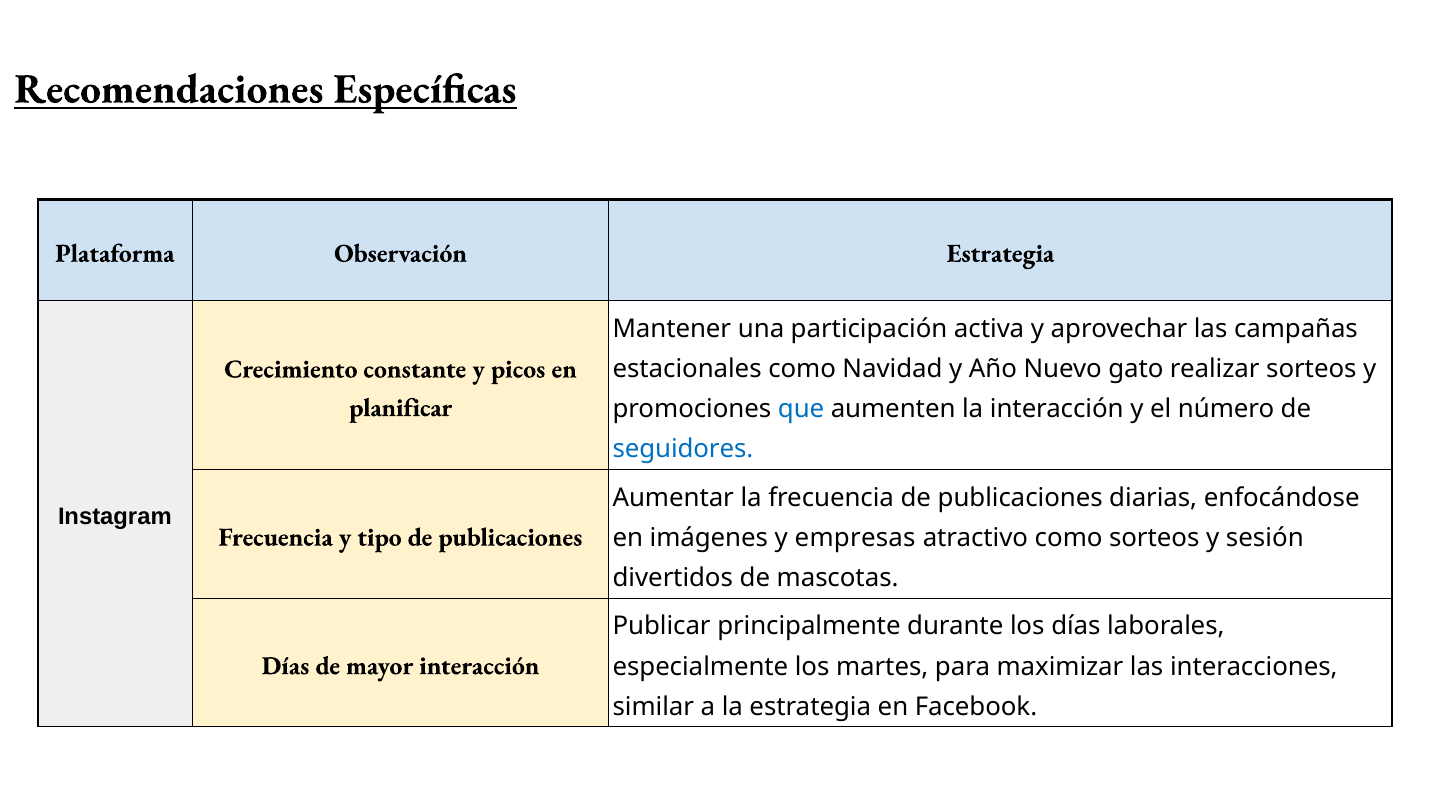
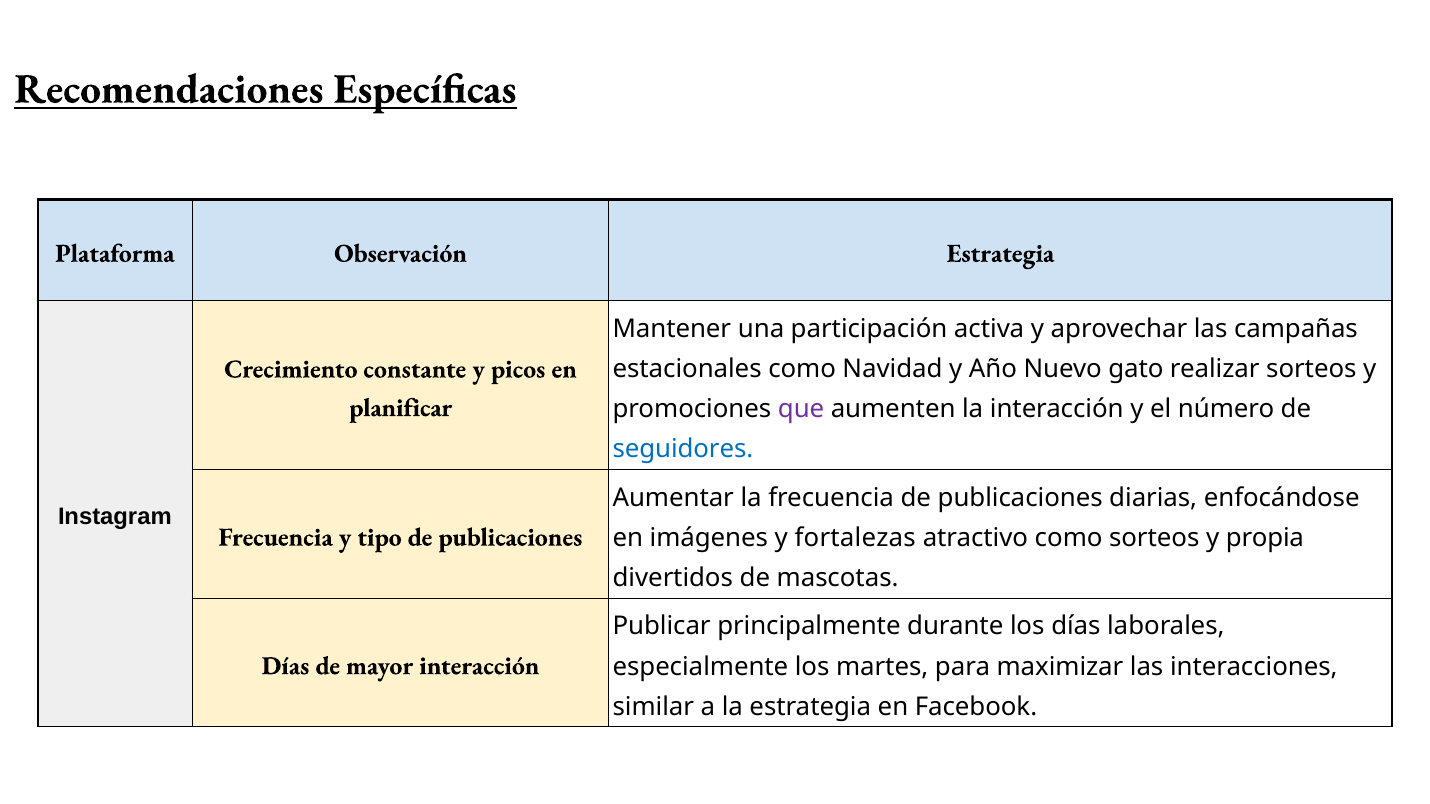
que colour: blue -> purple (801, 409)
empresas: empresas -> fortalezas (855, 538)
sesión: sesión -> propia (1265, 538)
